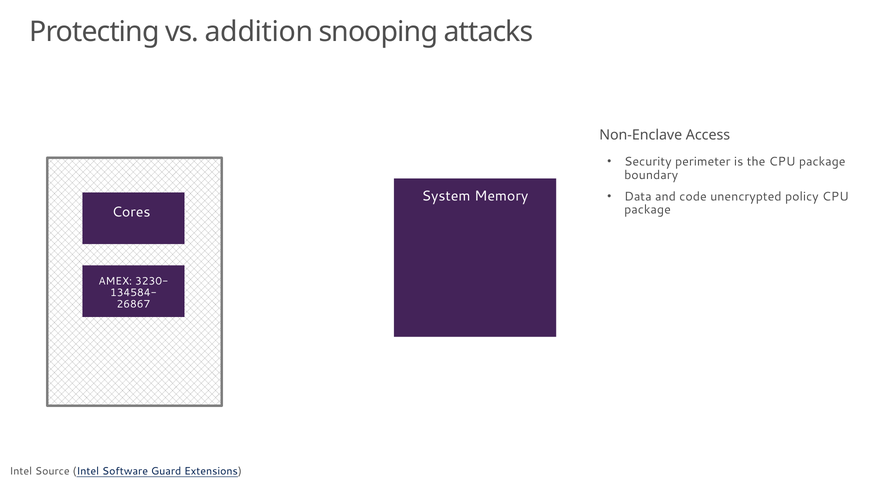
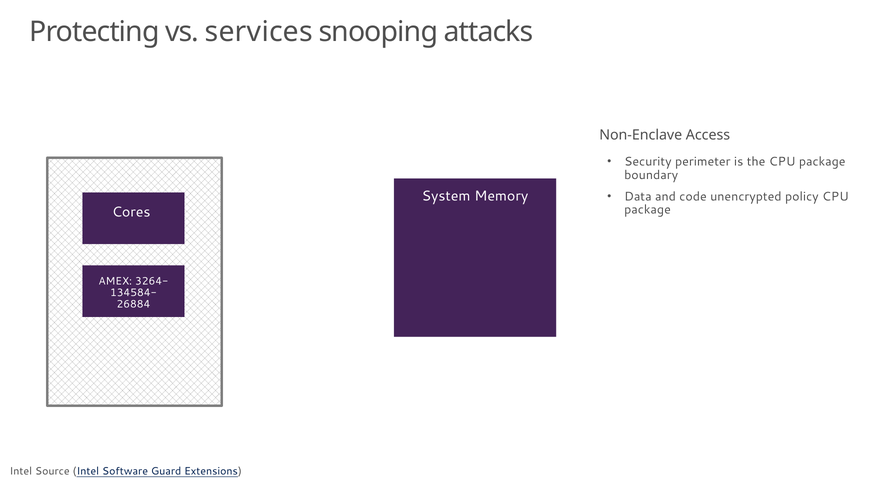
addition: addition -> services (259, 32)
3230-: 3230- -> 3264- (152, 281)
26867: 26867 -> 26884 (133, 304)
